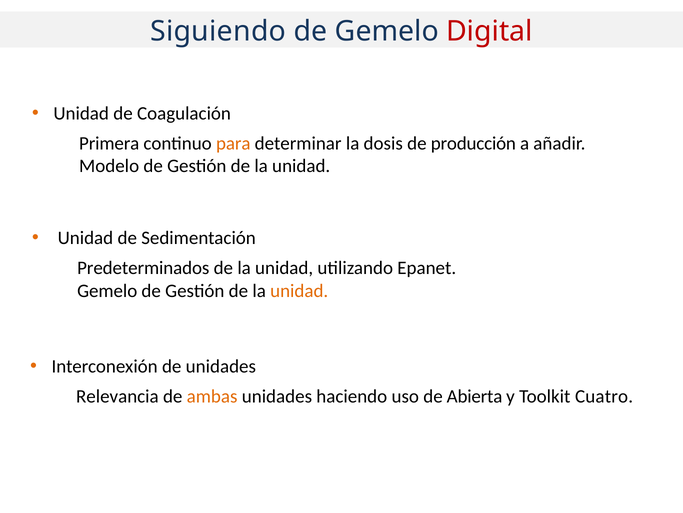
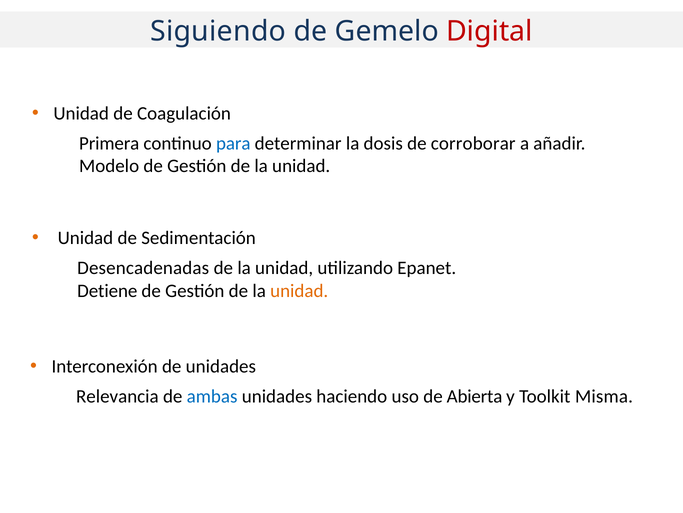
para colour: orange -> blue (233, 143)
producción: producción -> corroborar (473, 143)
Predeterminados: Predeterminados -> Desencadenadas (143, 268)
Gemelo: Gemelo -> Detiene (107, 290)
ambas colour: orange -> blue (212, 396)
Cuatro: Cuatro -> Misma (604, 396)
